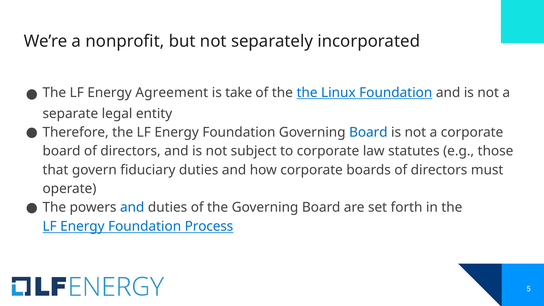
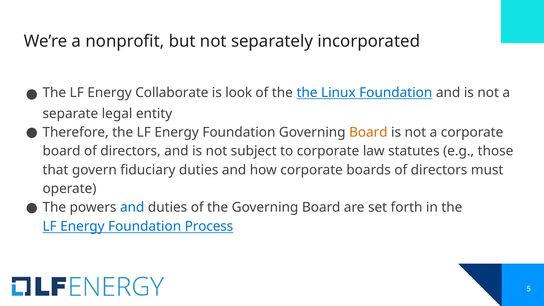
Agreement: Agreement -> Collaborate (172, 93)
take: take -> look (239, 93)
Board colour: blue -> orange (368, 132)
